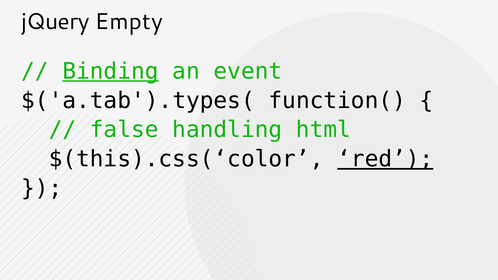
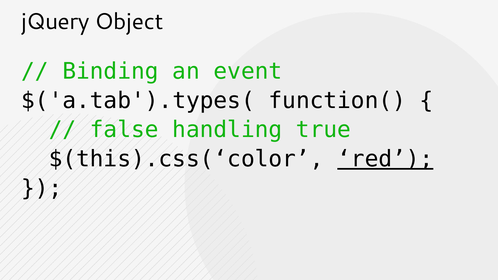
Empty: Empty -> Object (129, 22)
Binding underline: present -> none (110, 71)
html: html -> true (323, 130)
